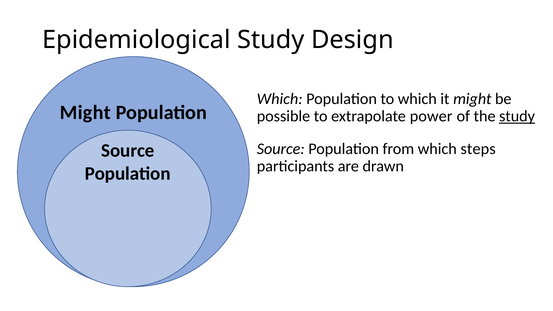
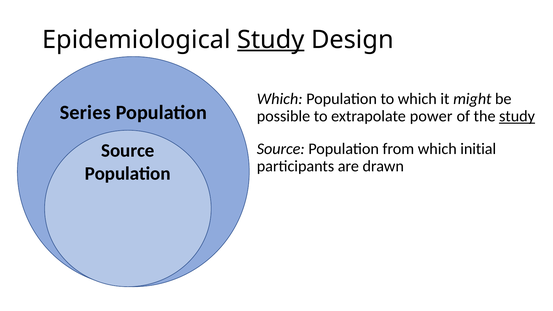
Study underline: none -> present (271, 40)
Might: Might -> Series (85, 113)
steps: steps -> initial (478, 149)
